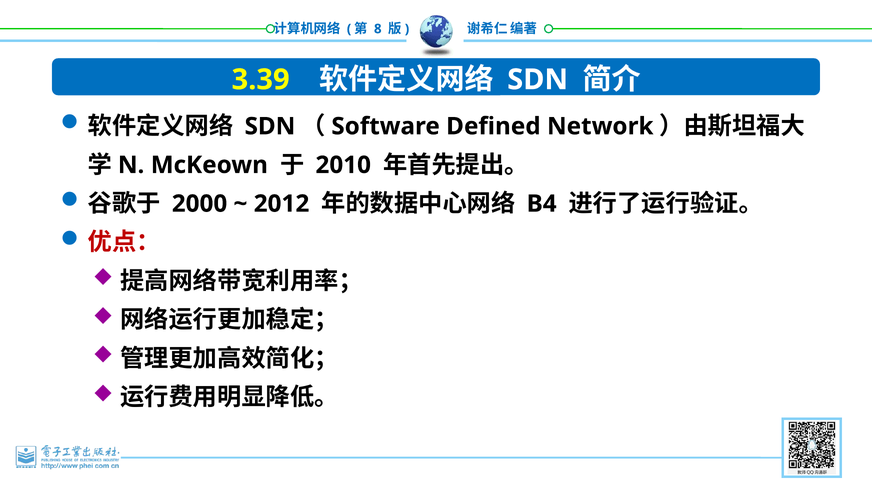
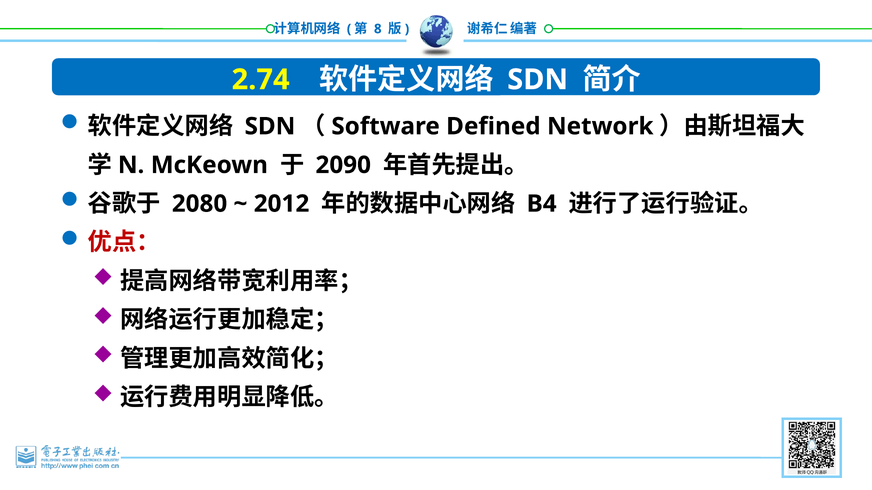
3.39: 3.39 -> 2.74 (261, 80)
2010: 2010 -> 2090 (343, 165)
2000: 2000 -> 2080 (200, 204)
